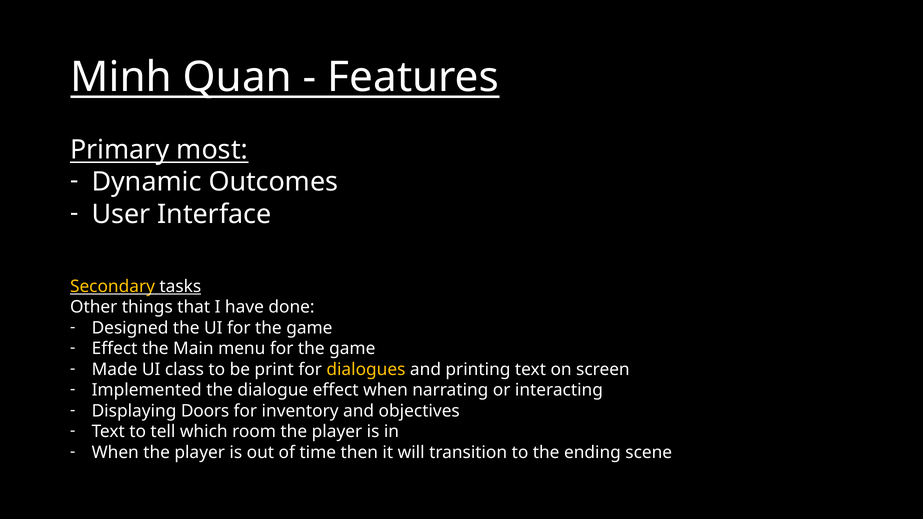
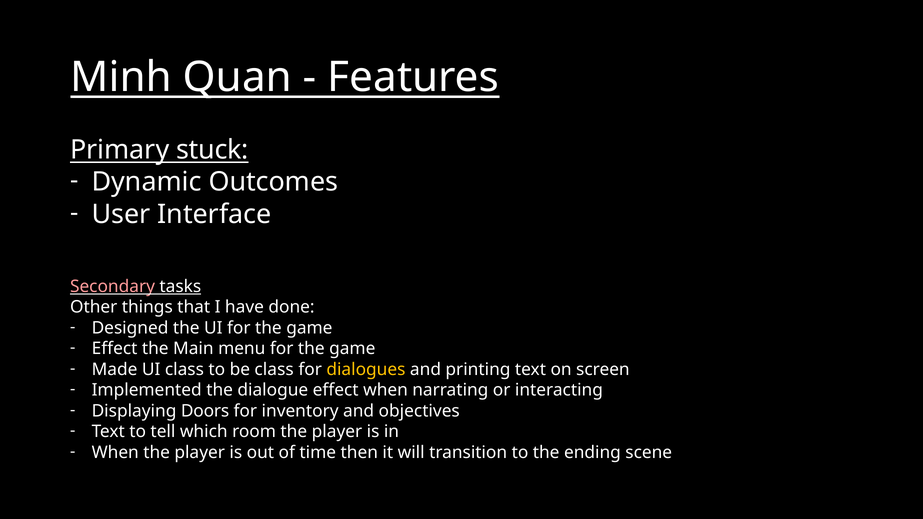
most: most -> stuck (212, 150)
Secondary colour: yellow -> pink (112, 286)
be print: print -> class (274, 370)
